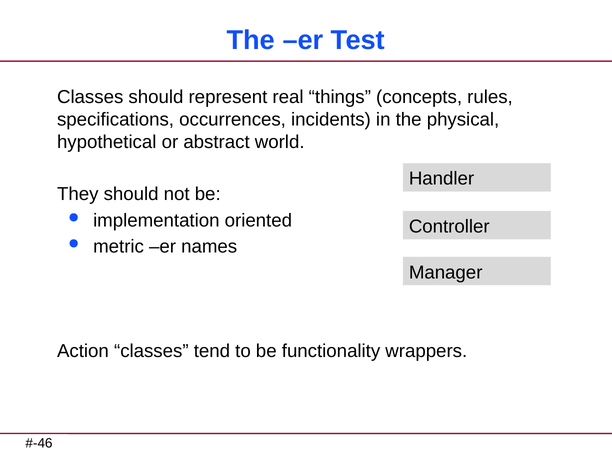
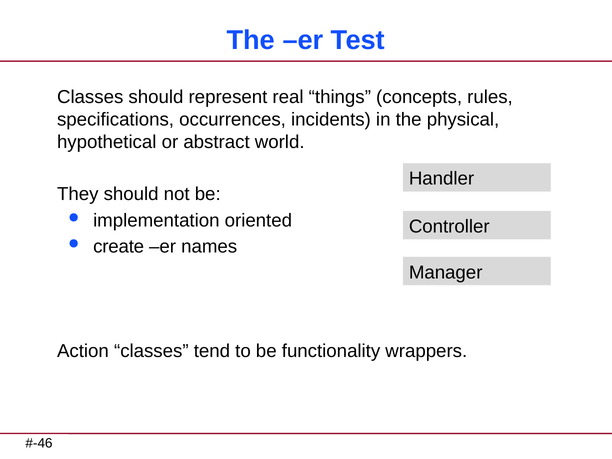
metric: metric -> create (119, 247)
